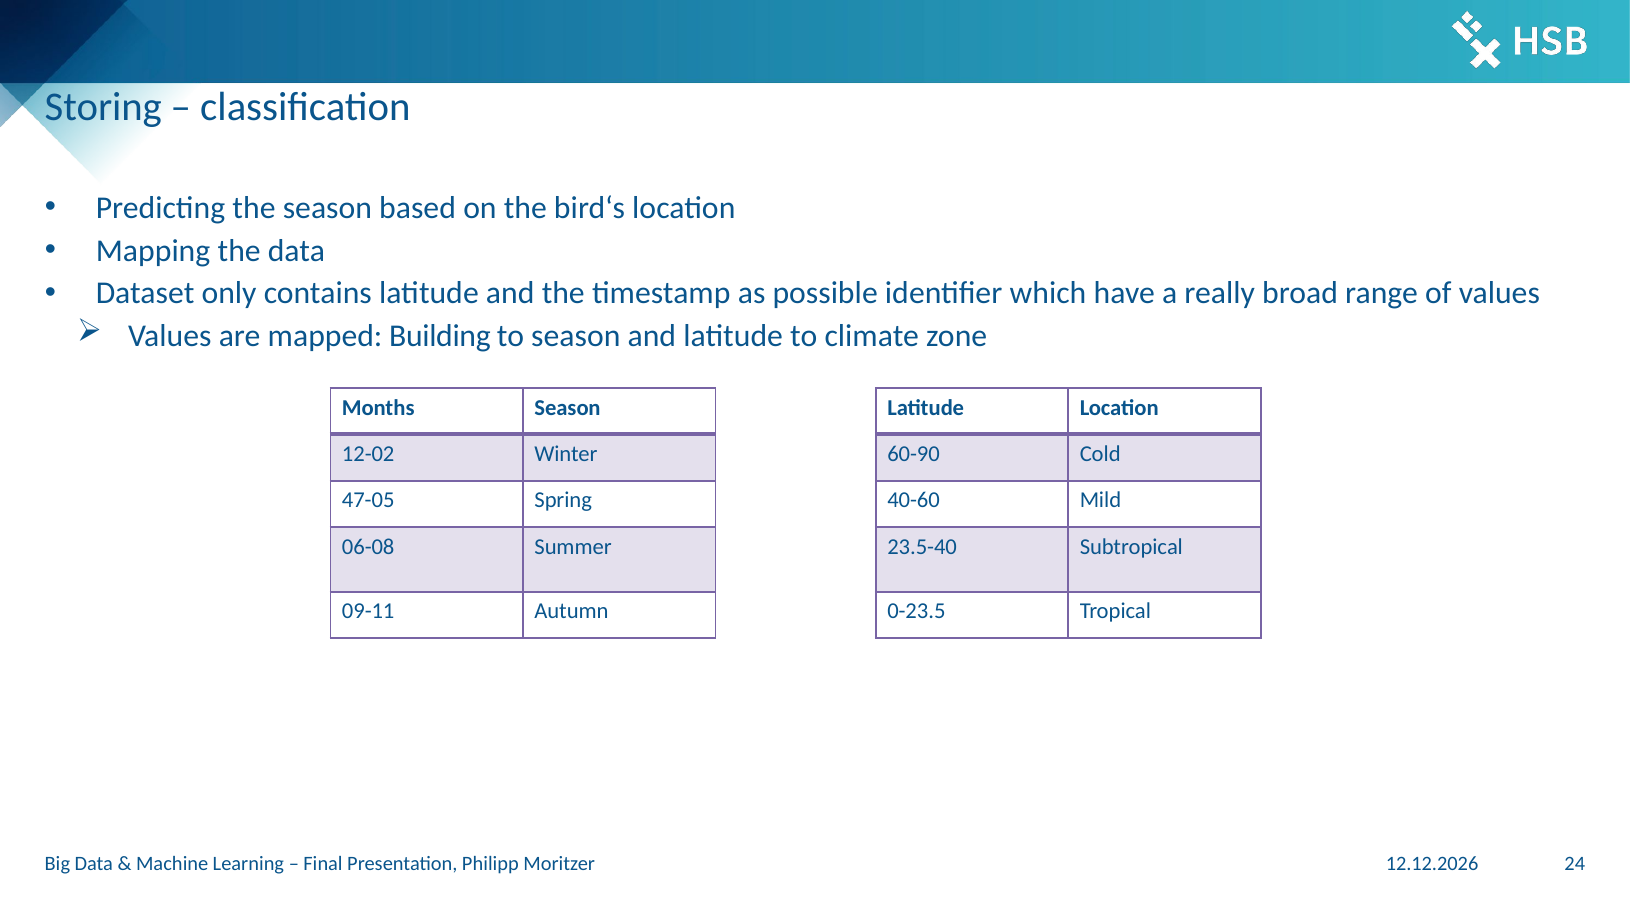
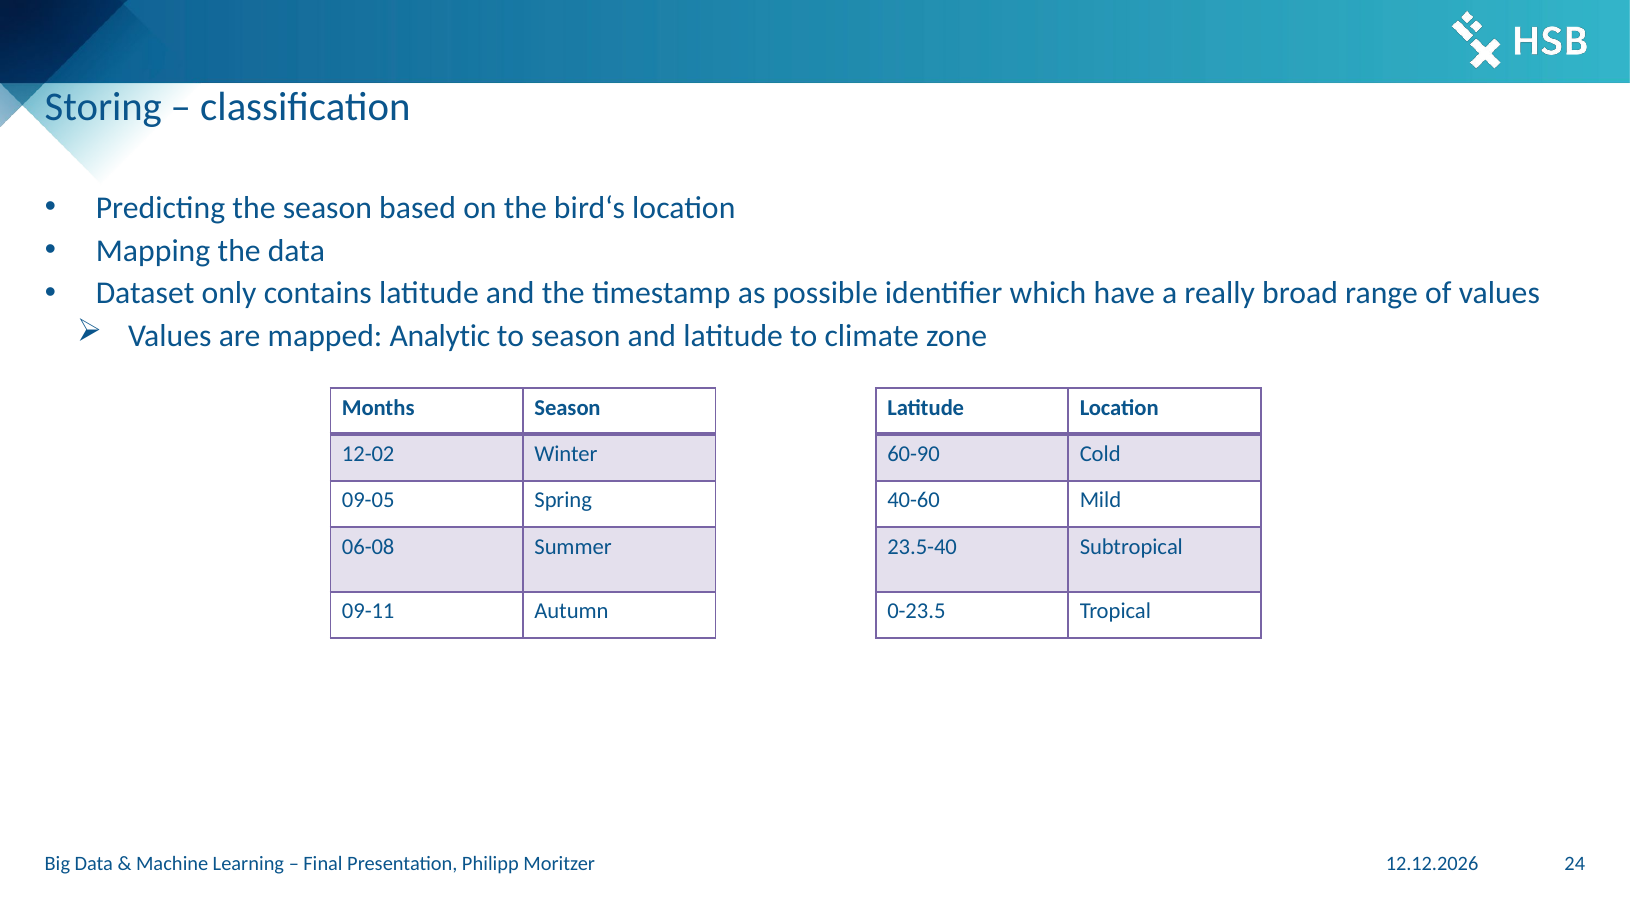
Building: Building -> Analytic (440, 336)
47-05: 47-05 -> 09-05 (368, 500)
